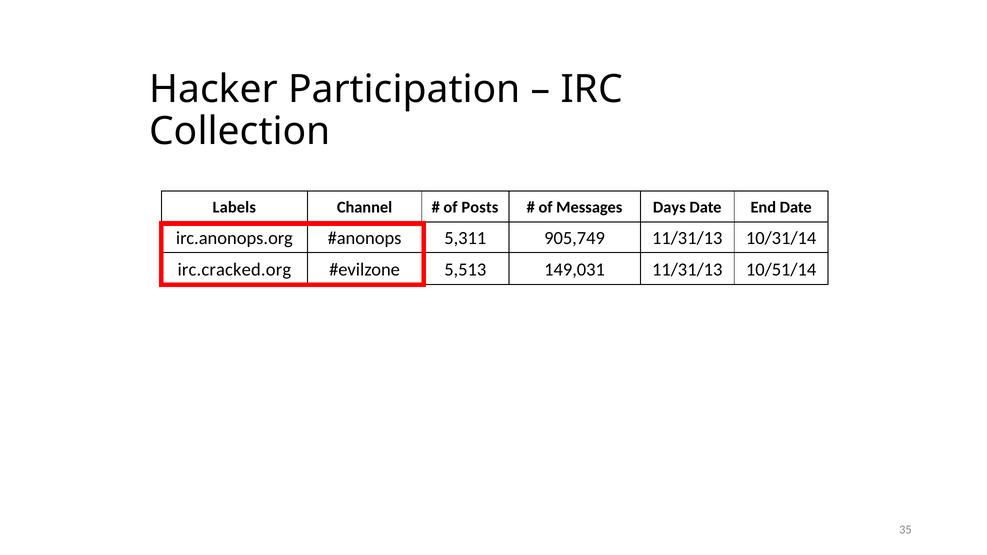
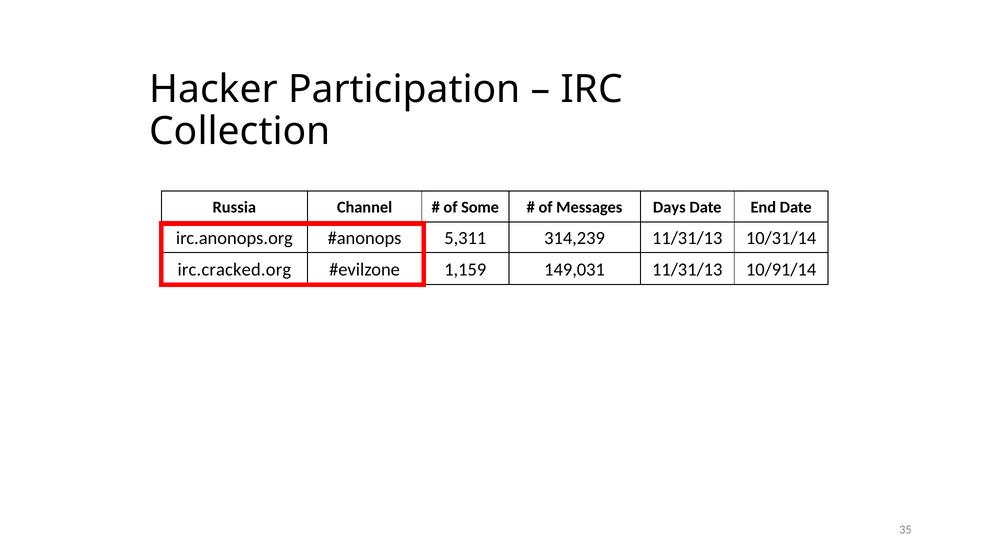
Labels: Labels -> Russia (234, 208)
Posts: Posts -> Some (480, 208)
905,749: 905,749 -> 314,239 (575, 238)
5,513: 5,513 -> 1,159 (465, 270)
10/51/14: 10/51/14 -> 10/91/14 (781, 270)
